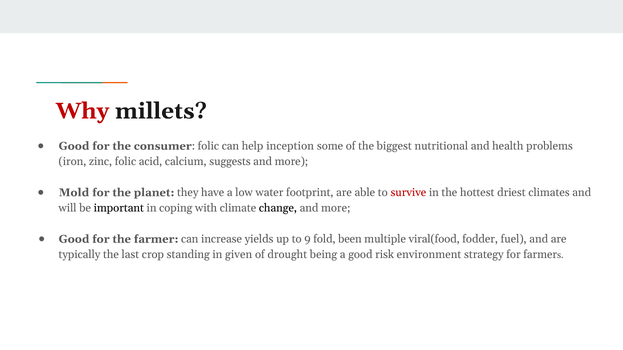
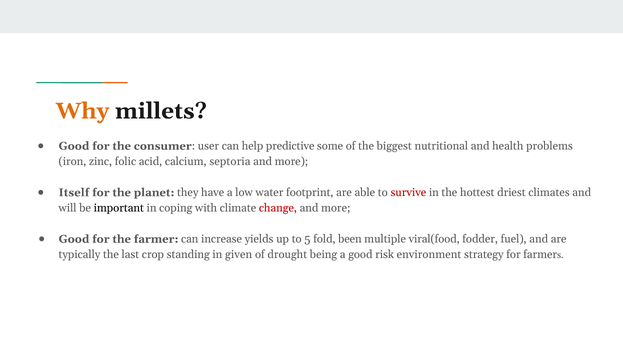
Why colour: red -> orange (83, 111)
consumer folic: folic -> user (208, 146)
inception: inception -> predictive (290, 146)
suggests: suggests -> septoria (230, 162)
Mold: Mold -> Itself (74, 193)
change colour: black -> red (278, 208)
9: 9 -> 5 (307, 239)
